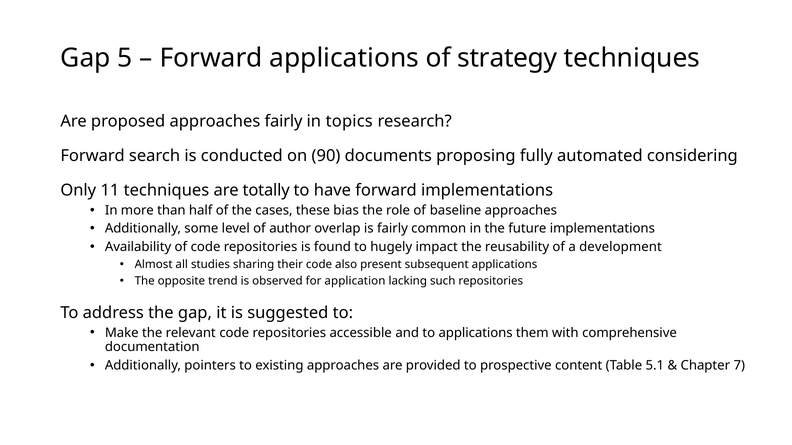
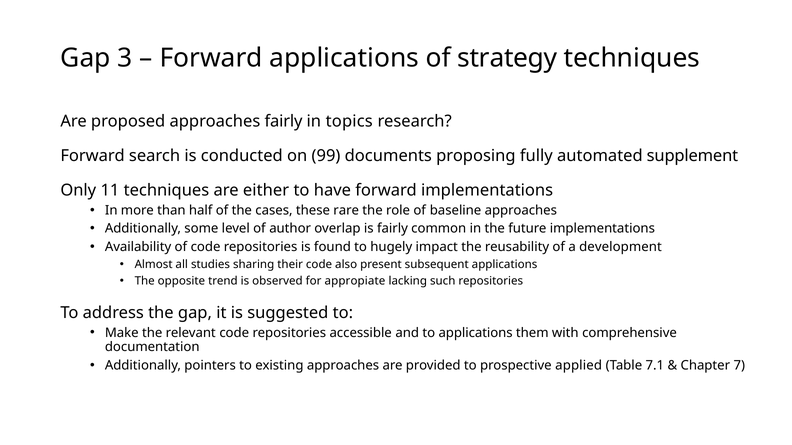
5: 5 -> 3 (125, 58)
90: 90 -> 99 (326, 156)
considering: considering -> supplement (692, 156)
totally: totally -> either (266, 190)
bias: bias -> rare (346, 210)
application: application -> appropiate (355, 281)
content: content -> applied (579, 366)
5.1: 5.1 -> 7.1 (655, 366)
